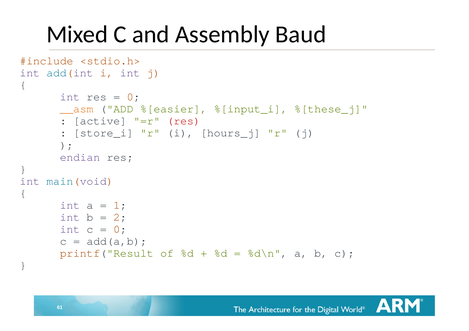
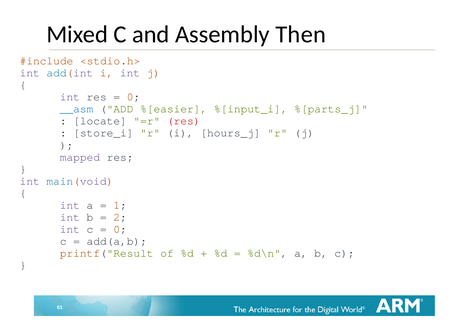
Baud: Baud -> Then (301, 35)
__asm colour: orange -> blue (77, 109)
%[these_j: %[these_j -> %[parts_j (331, 109)
active: active -> locate (100, 121)
endian: endian -> mapped (80, 157)
